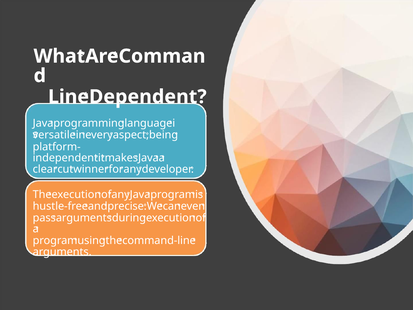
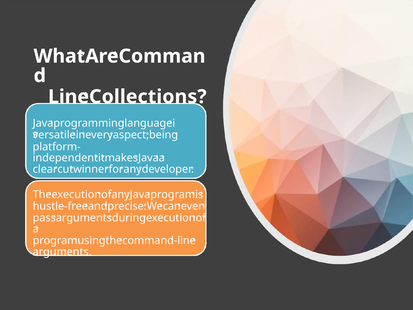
Dependent: Dependent -> Collections (148, 97)
